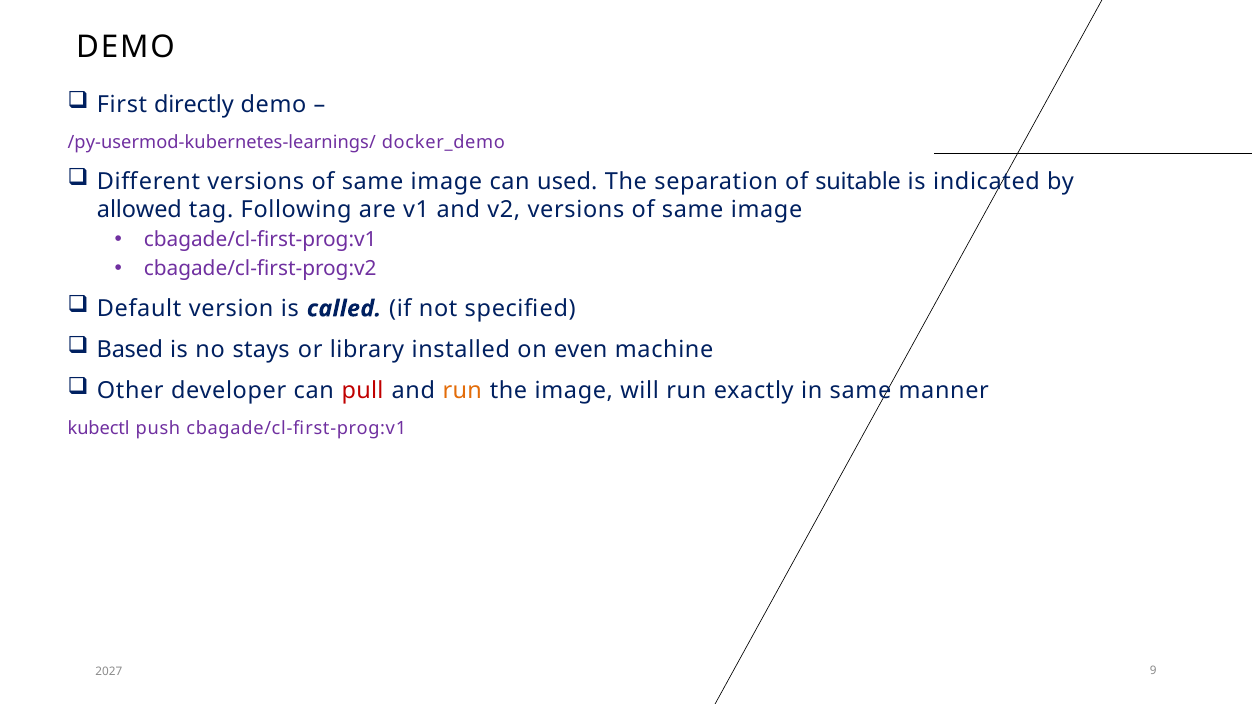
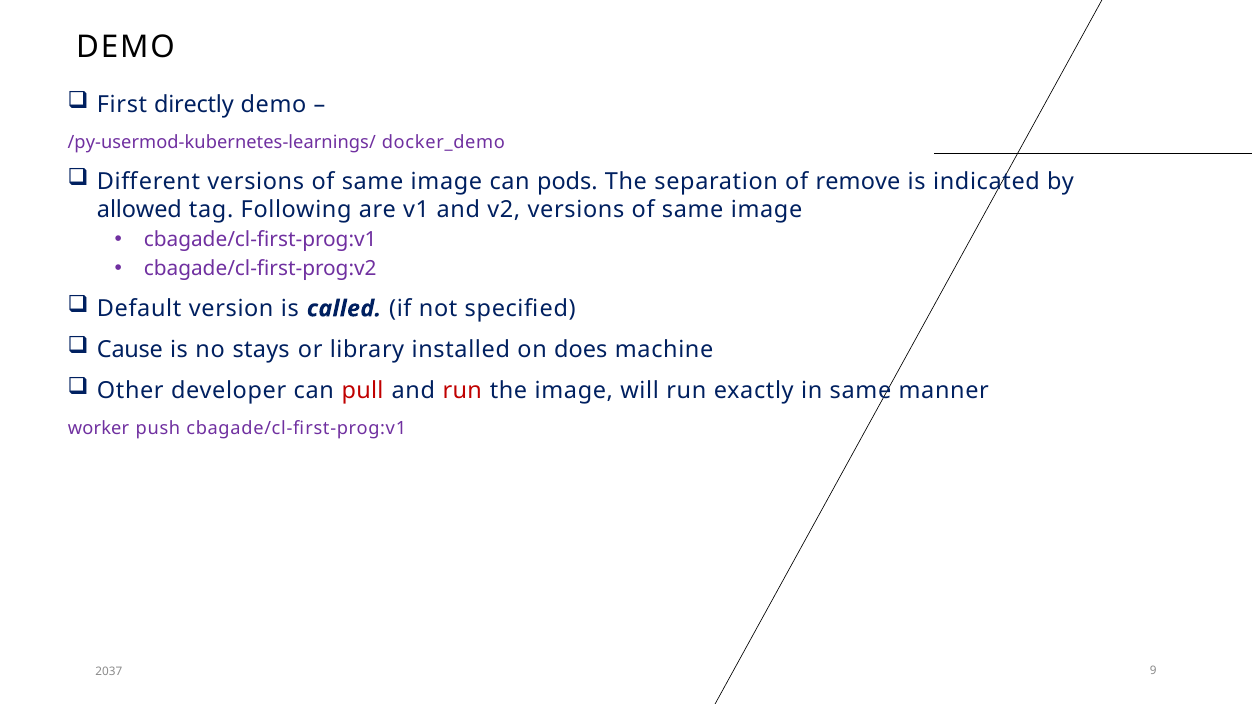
used: used -> pods (567, 181)
suitable: suitable -> remove (858, 181)
Based: Based -> Cause (130, 350)
even: even -> does (581, 350)
run colour: orange -> red (462, 391)
kubectl: kubectl -> worker (98, 429)
2027: 2027 -> 2037 (109, 672)
